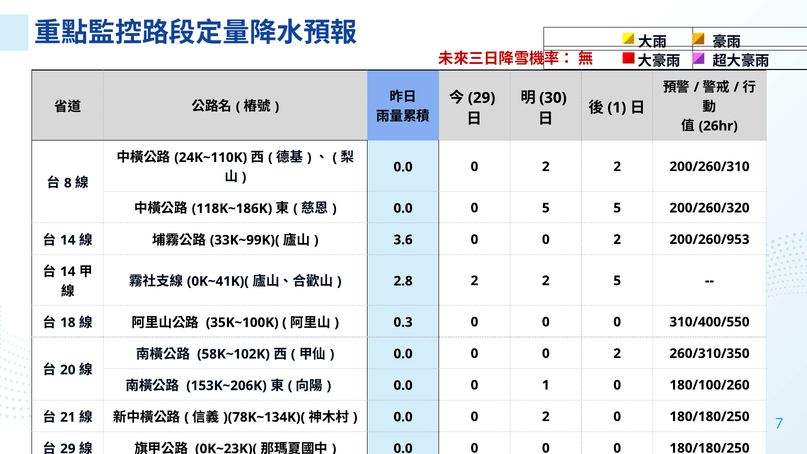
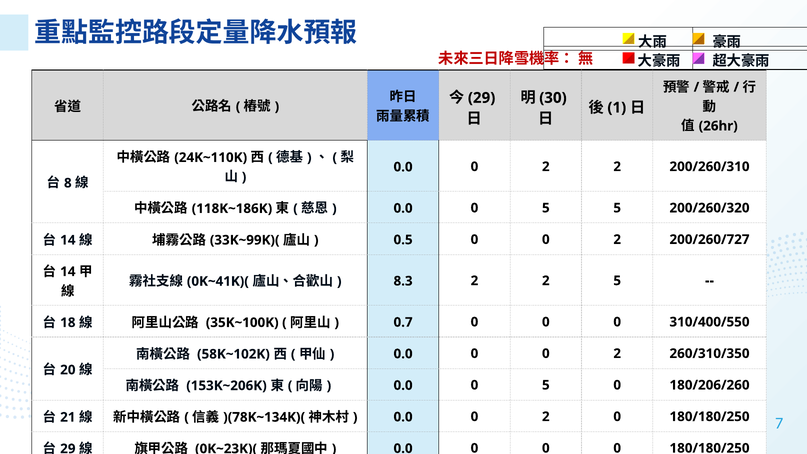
3.6: 3.6 -> 0.5 (403, 240)
200/260/953: 200/260/953 -> 200/260/727 (710, 239)
2.8: 2.8 -> 8.3 (403, 281)
0.3: 0.3 -> 0.7 (403, 322)
1: 1 -> 5 (546, 385)
180/100/260: 180/100/260 -> 180/206/260 (710, 385)
